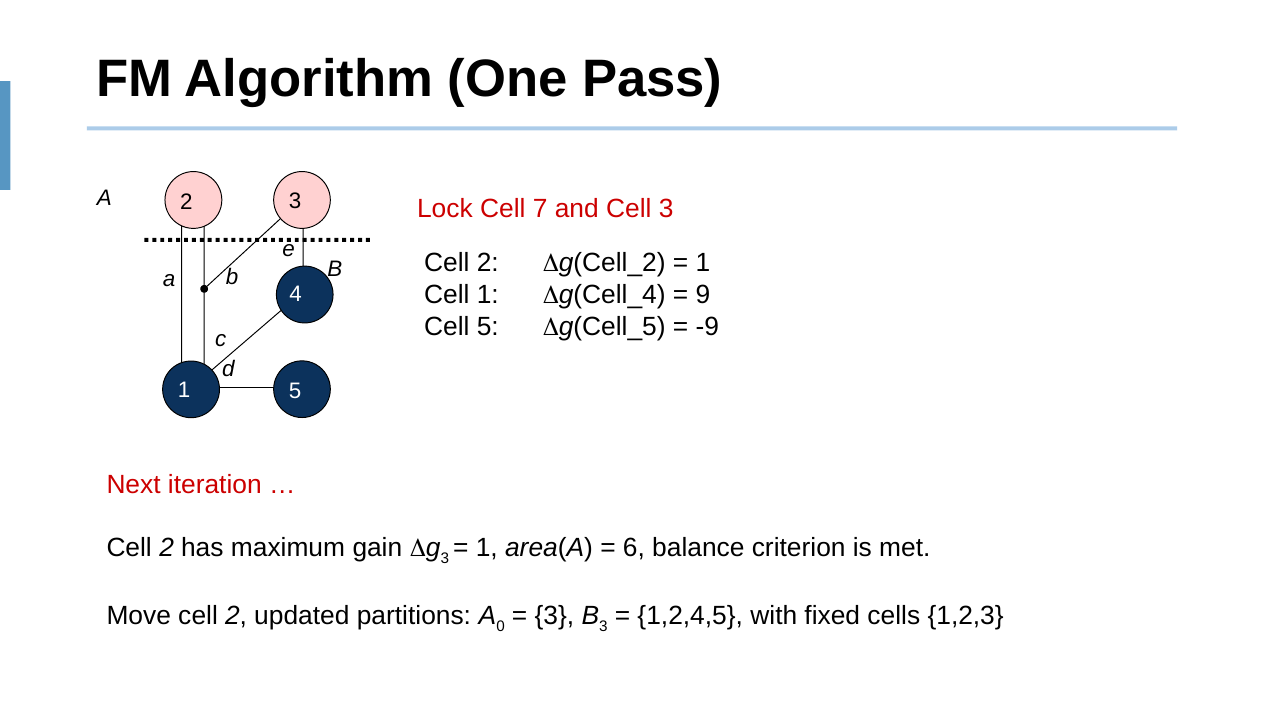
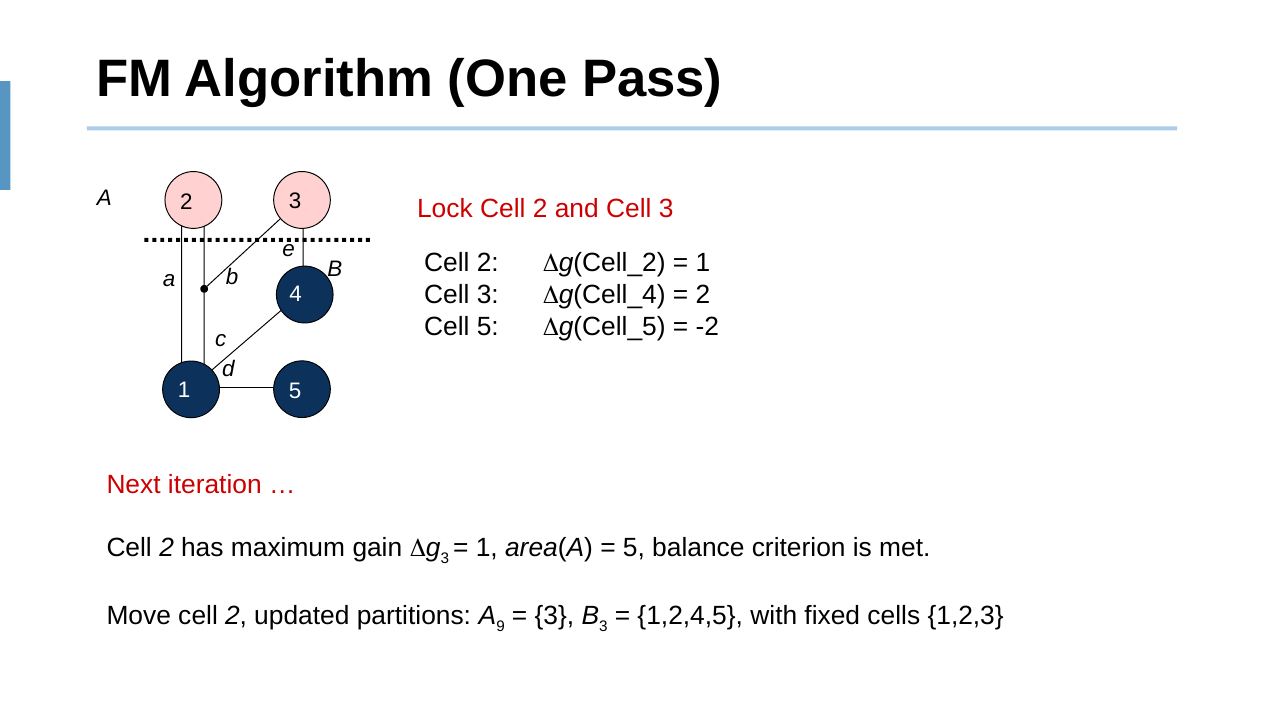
Lock Cell 7: 7 -> 2 (540, 209)
1: 1 -> 3 (488, 295)
9: 9 -> 2 (703, 295)
-9: -9 -> -2 (707, 326)
6: 6 -> 5 (634, 548)
0: 0 -> 9 (501, 626)
